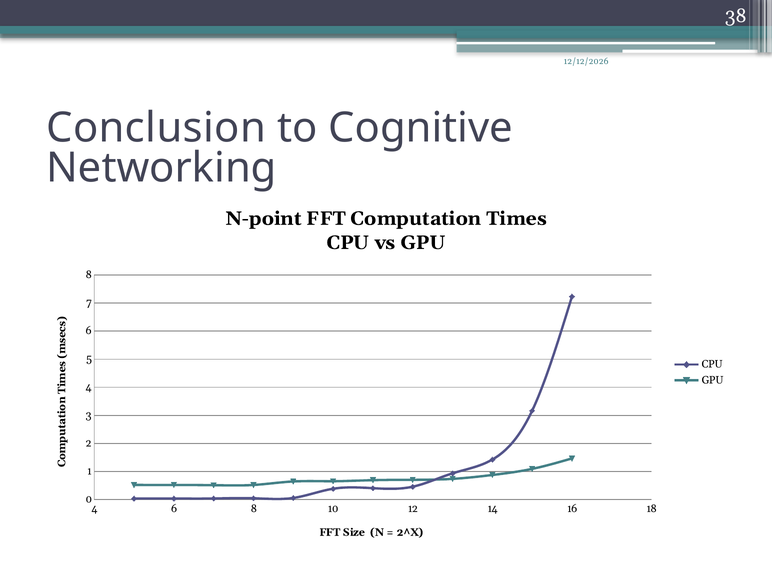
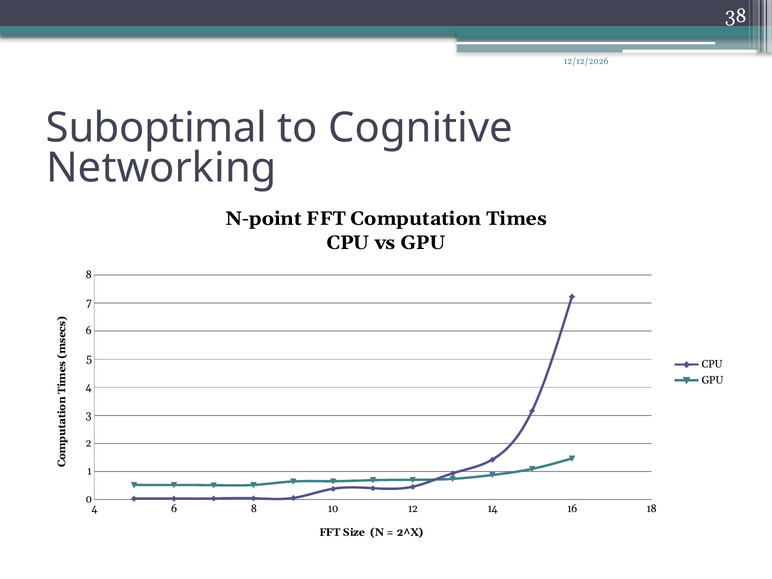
Conclusion: Conclusion -> Suboptimal (156, 128)
